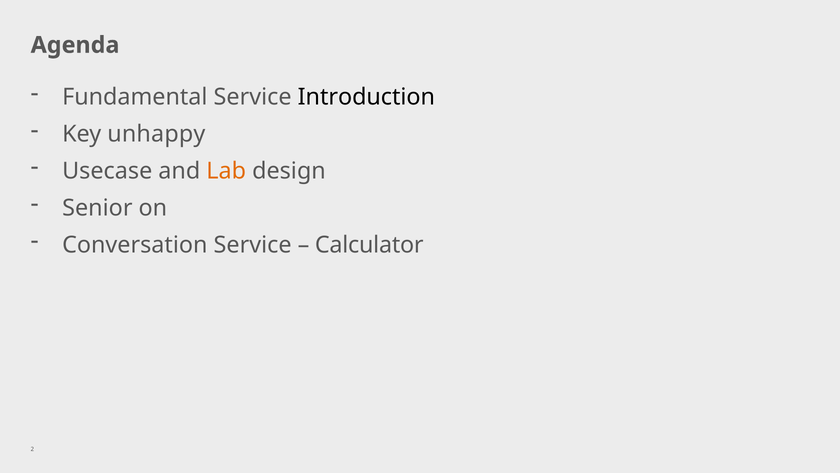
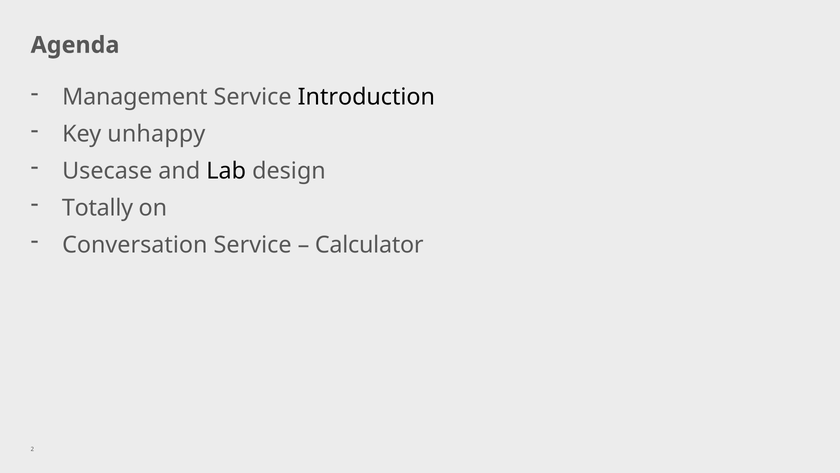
Fundamental: Fundamental -> Management (135, 97)
Lab colour: orange -> black (226, 171)
Senior: Senior -> Totally (97, 208)
